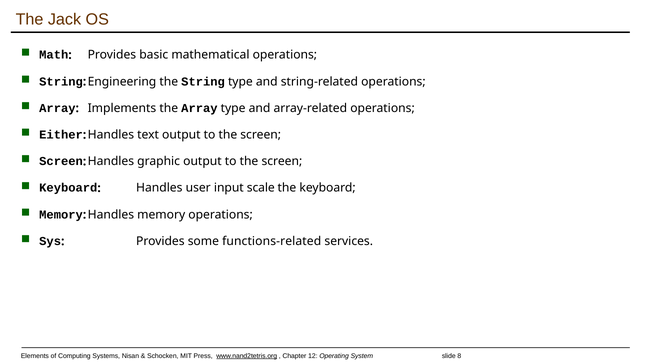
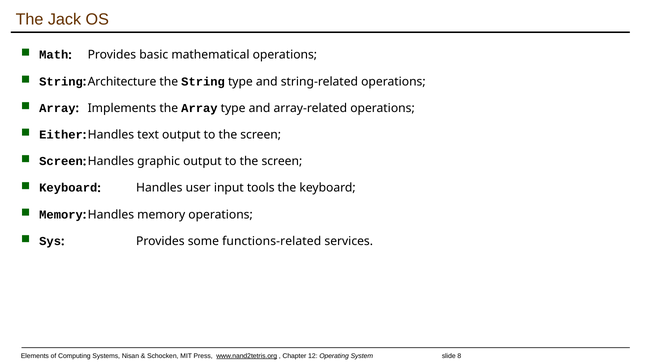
Engineering: Engineering -> Architecture (122, 82)
scale: scale -> tools (261, 188)
